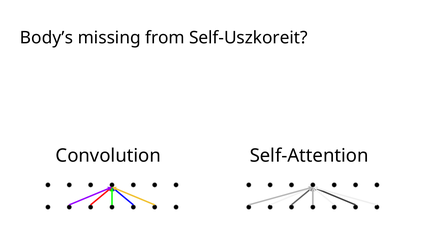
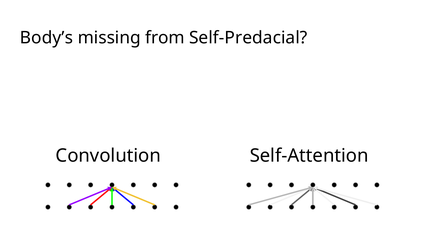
Self-Uszkoreit: Self-Uszkoreit -> Self-Predacial (248, 38)
